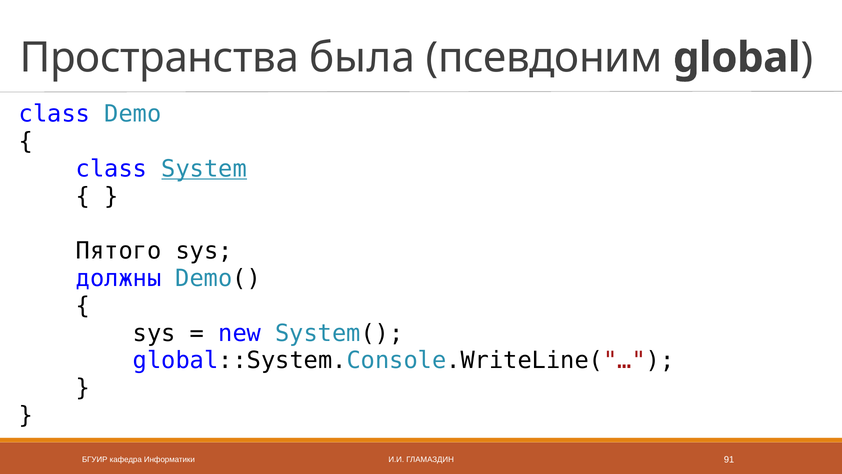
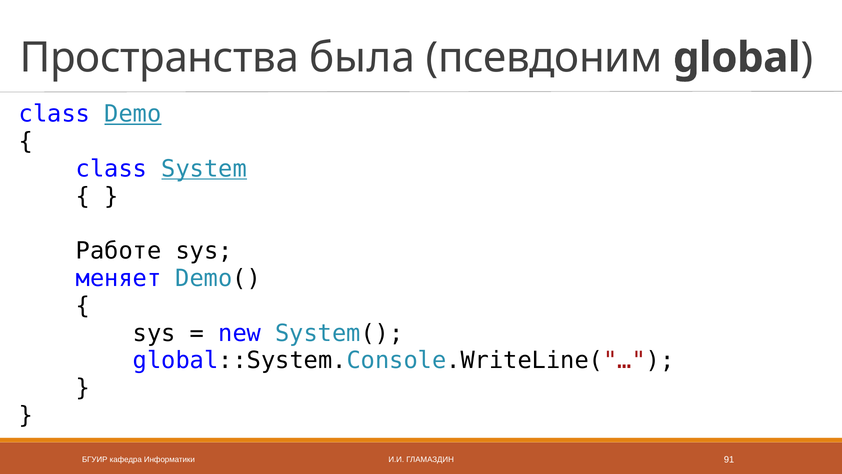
Demo underline: none -> present (133, 114)
Пятого: Пятого -> Работе (119, 251)
должны: должны -> меняет (119, 278)
